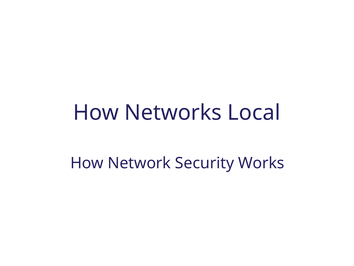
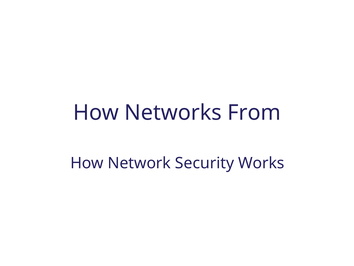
Local: Local -> From (254, 112)
